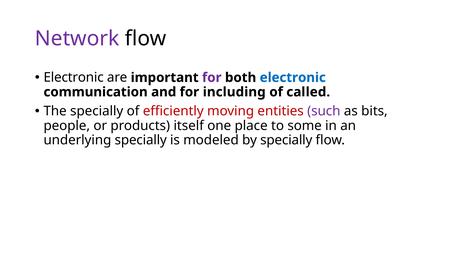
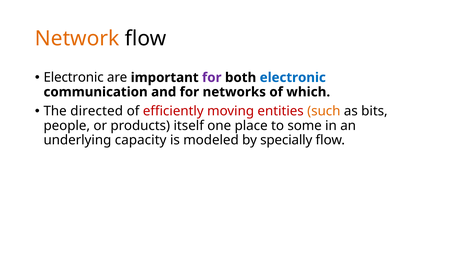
Network colour: purple -> orange (77, 38)
including: including -> networks (234, 92)
called: called -> which (308, 92)
The specially: specially -> directed (97, 111)
such colour: purple -> orange (324, 111)
underlying specially: specially -> capacity (141, 140)
